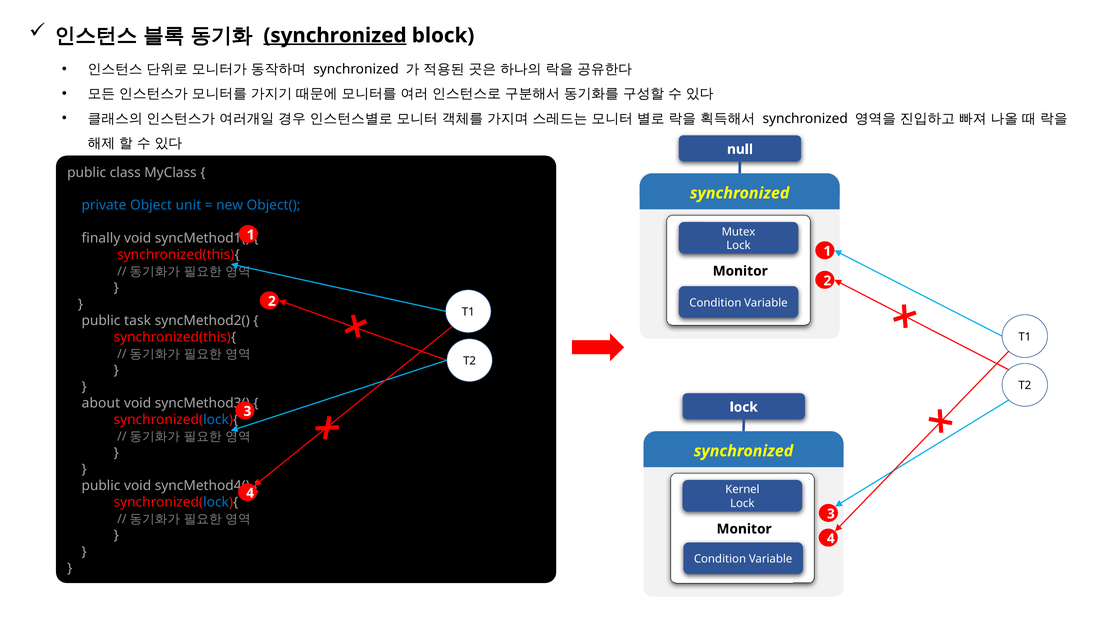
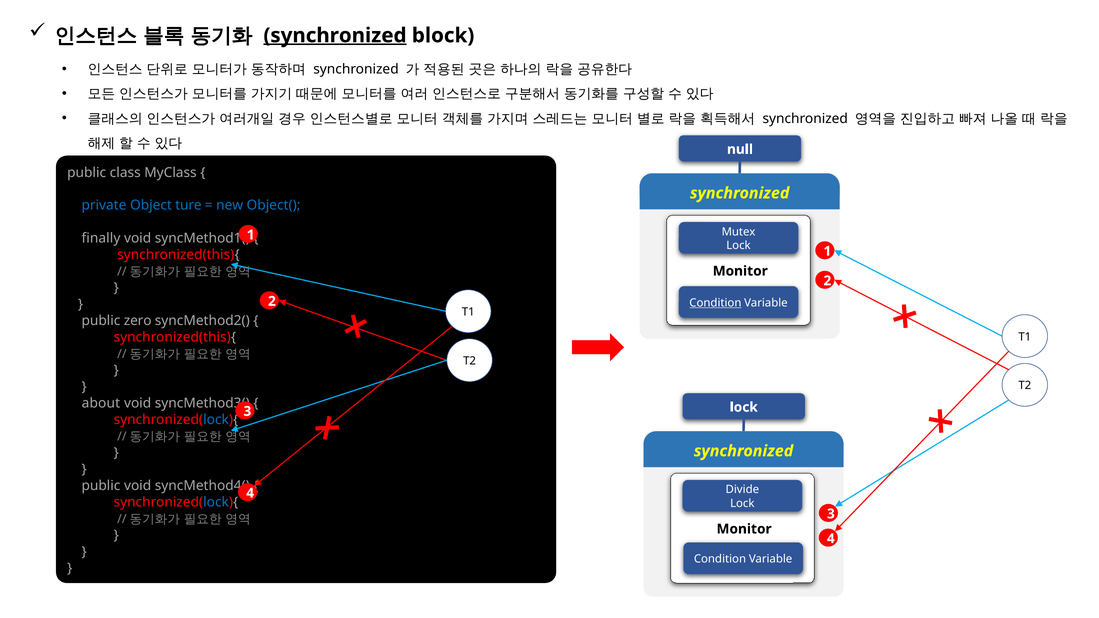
unit: unit -> ture (188, 206)
Condition underline: none -> present (715, 303)
task: task -> zero (138, 321)
Kernel: Kernel -> Divide (742, 490)
